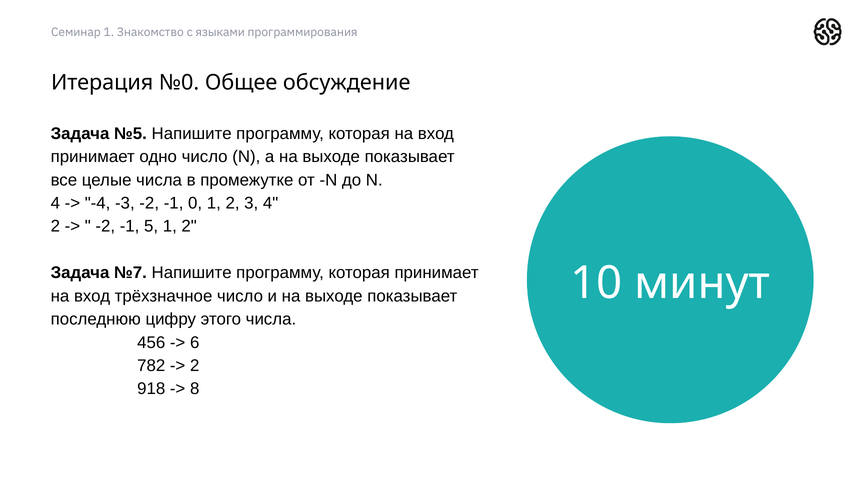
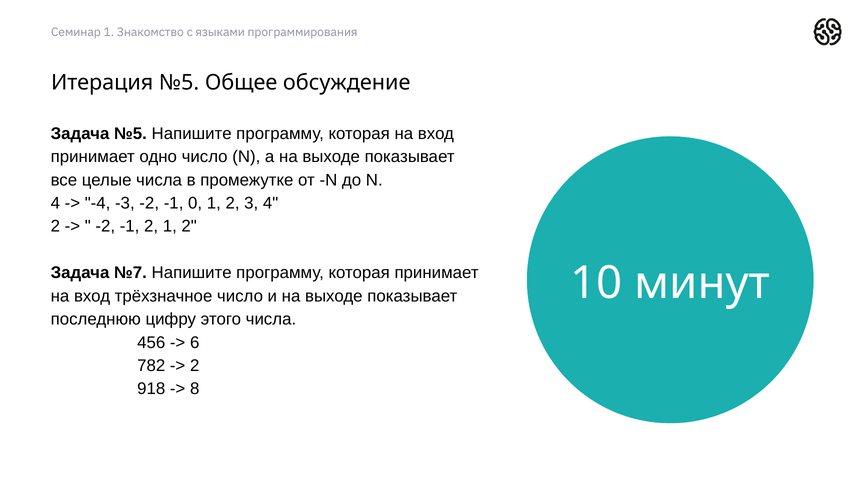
Итерация №0: №0 -> №5 (179, 83)
-1 5: 5 -> 2 (151, 226)
